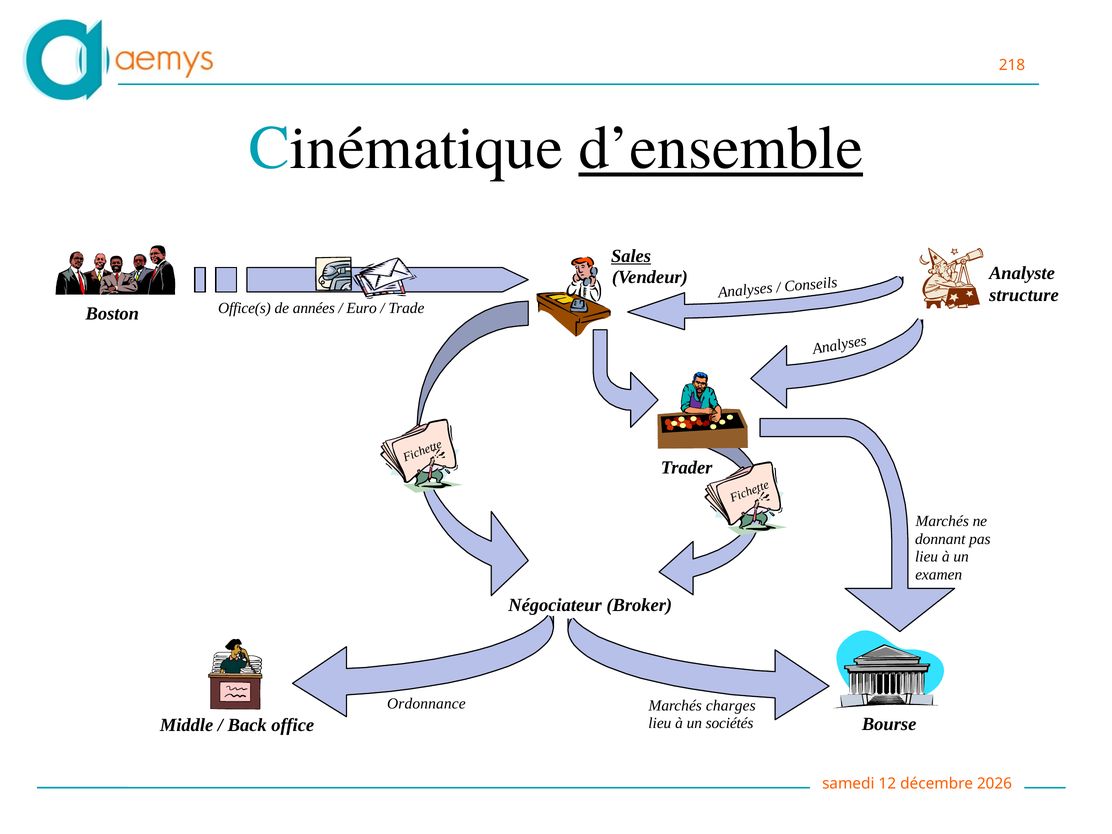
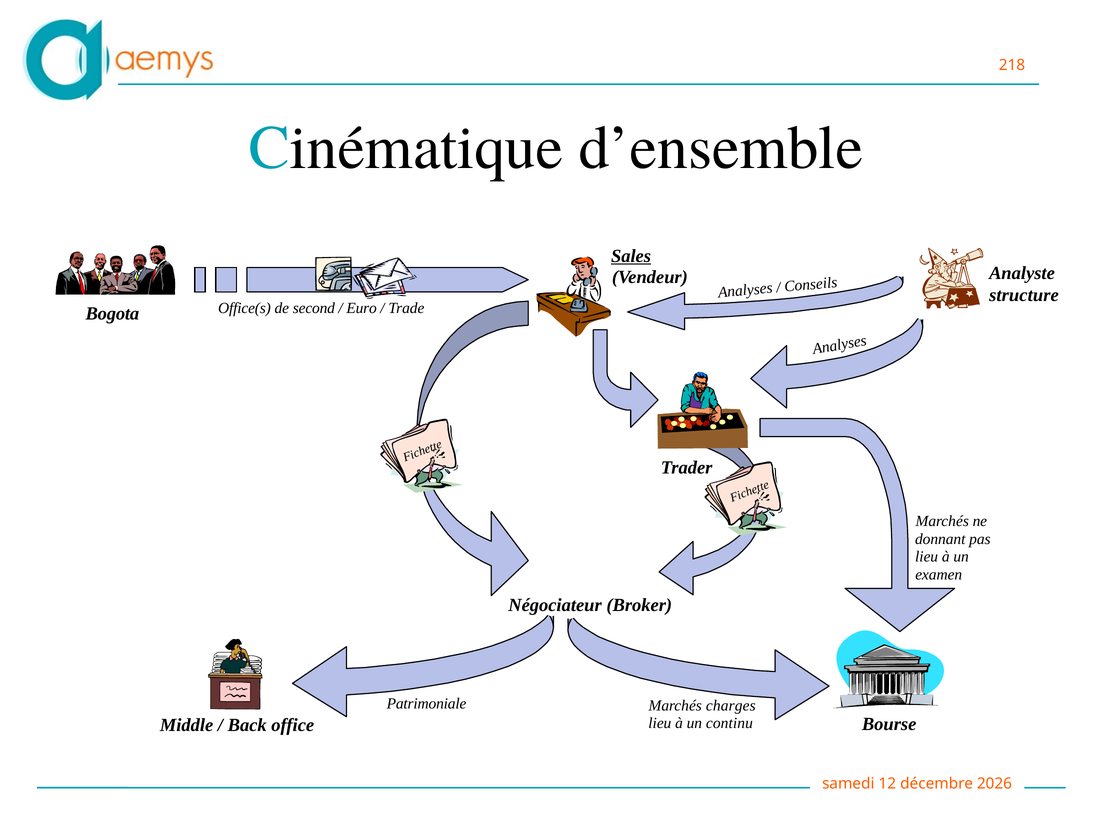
d’ensemble underline: present -> none (721, 148)
années: années -> second (314, 308)
Boston: Boston -> Bogota (112, 314)
Ordonnance: Ordonnance -> Patrimoniale (427, 704)
sociétés: sociétés -> continu (729, 723)
